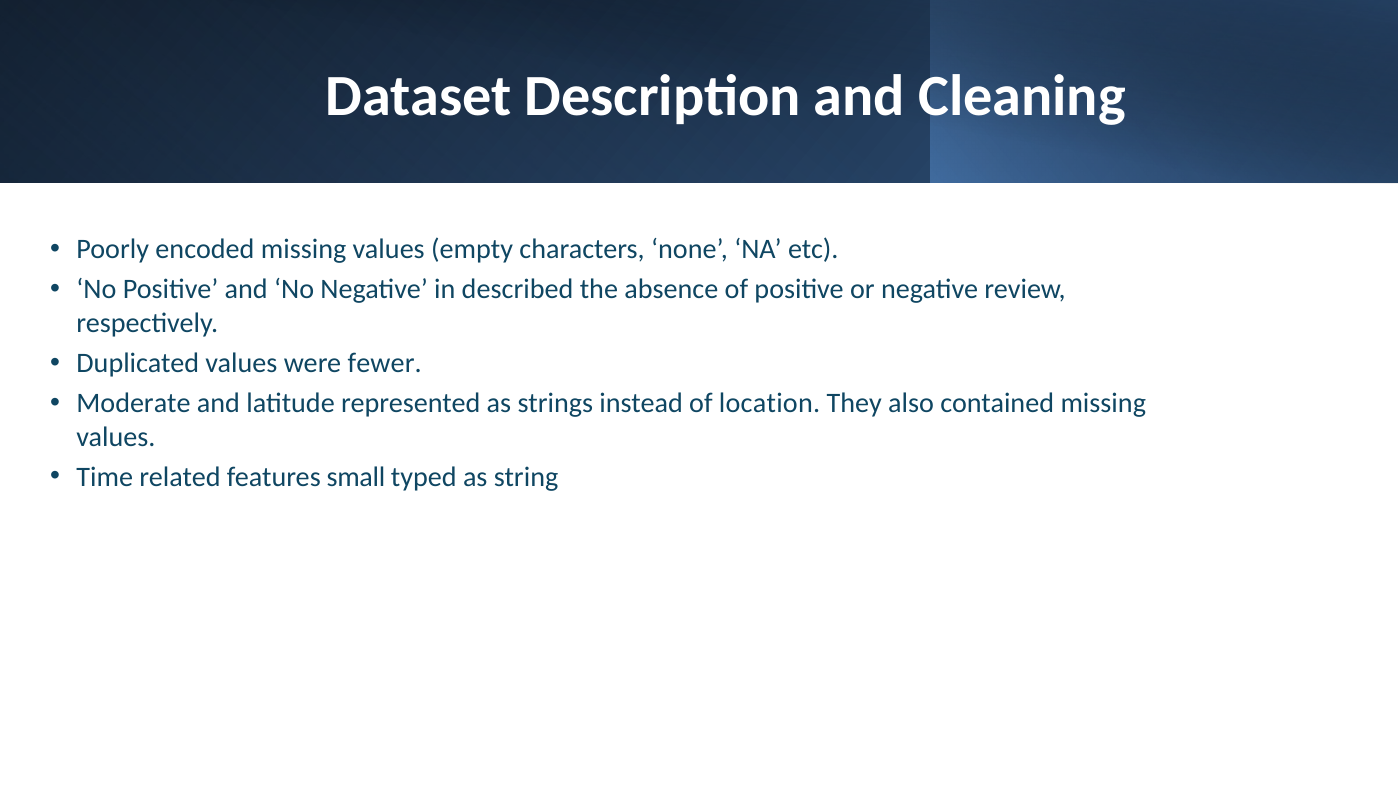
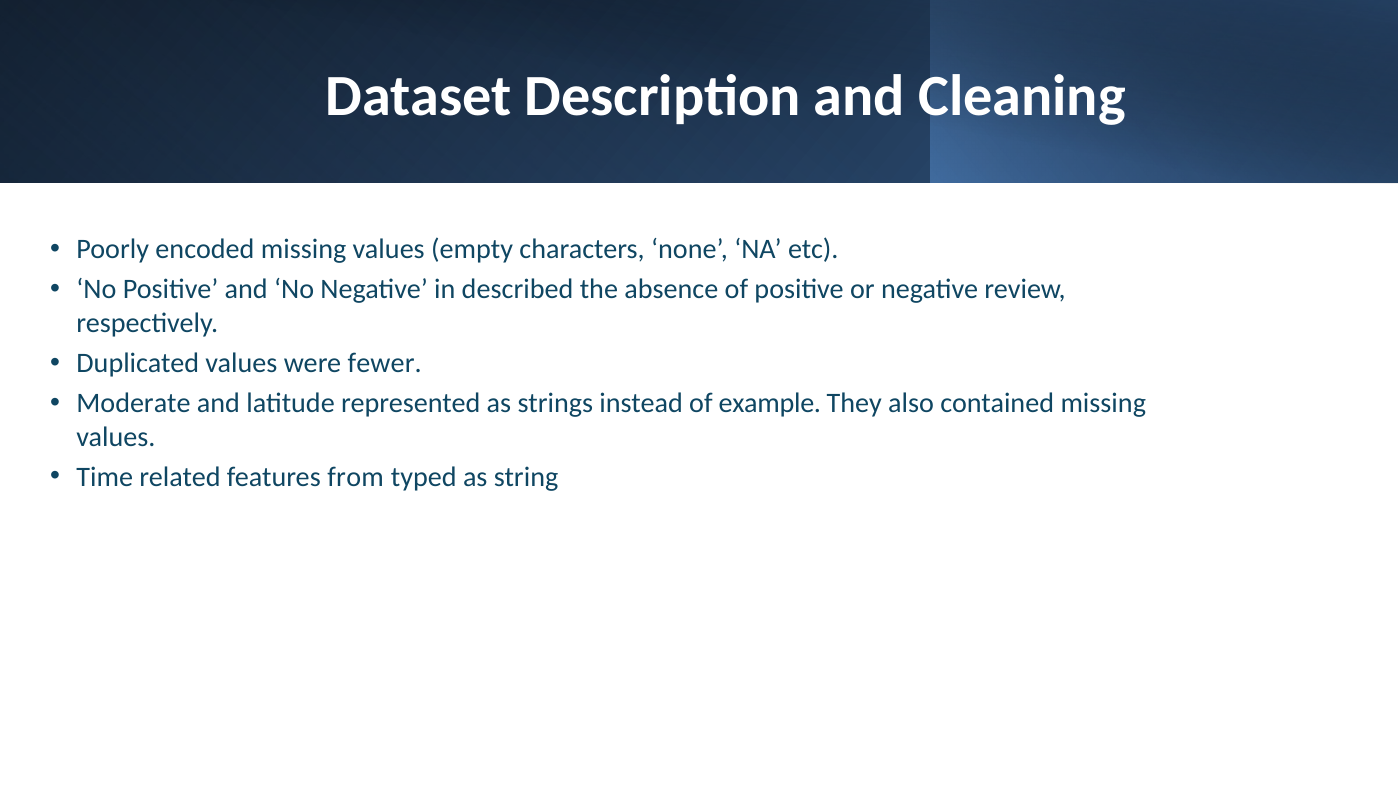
location: location -> example (770, 403)
small: small -> from (356, 477)
